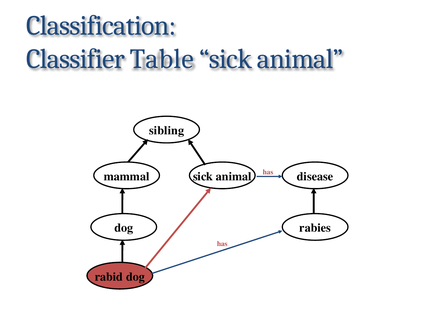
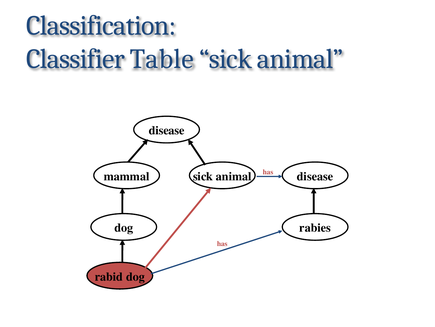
sibling: sibling -> disease (167, 130)
